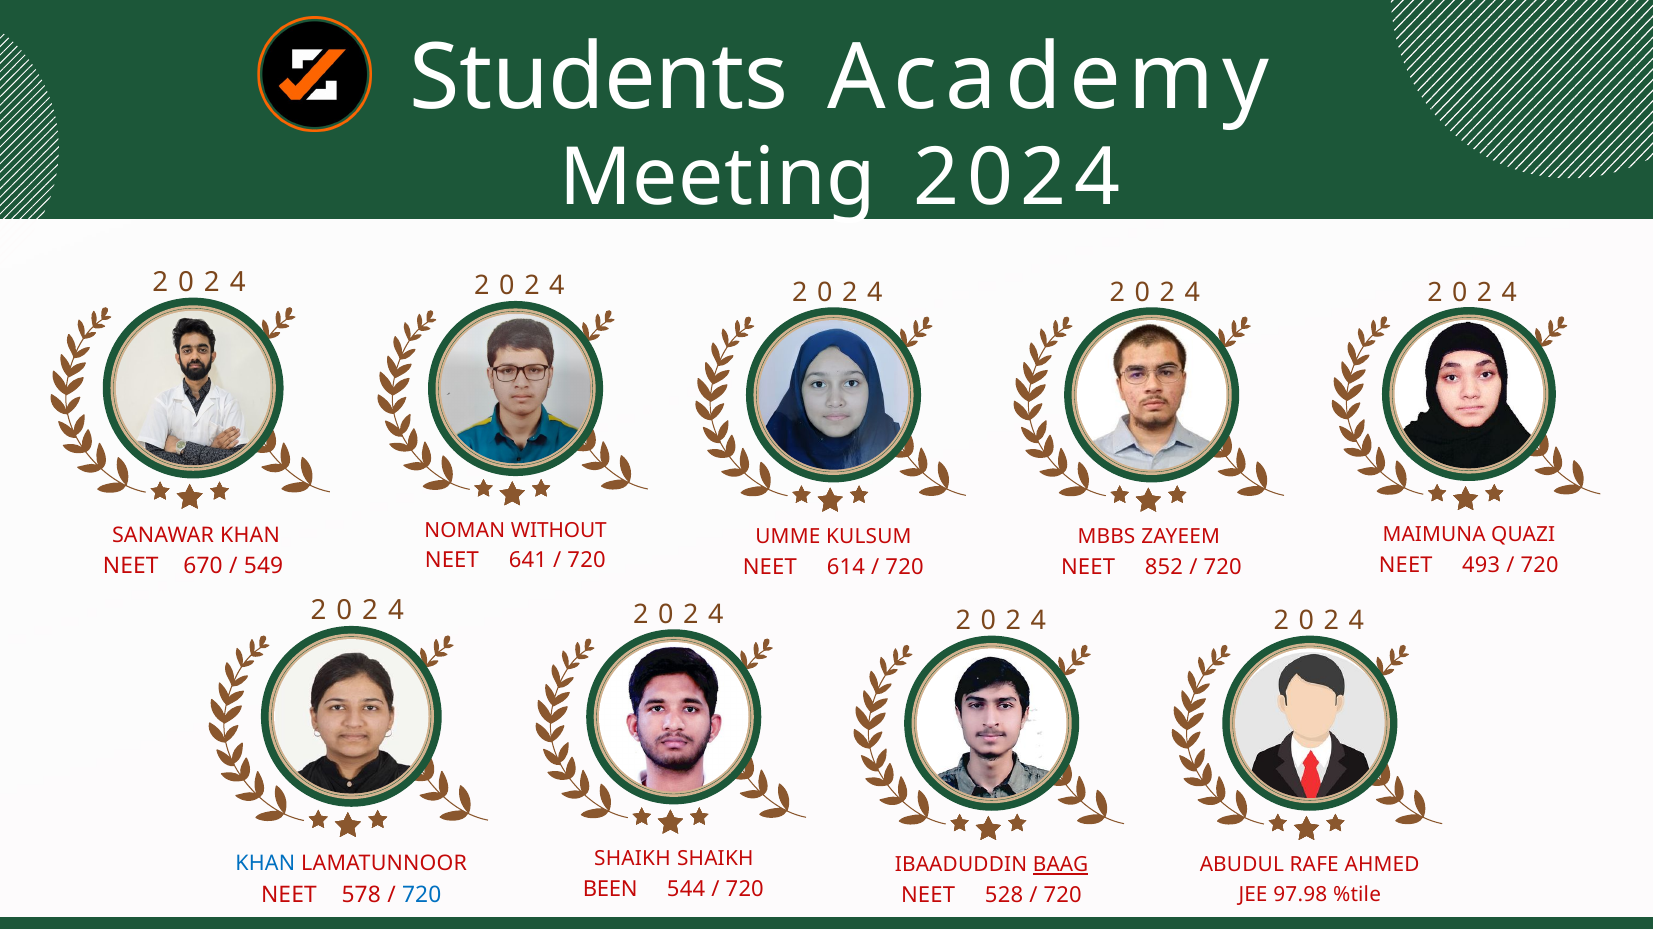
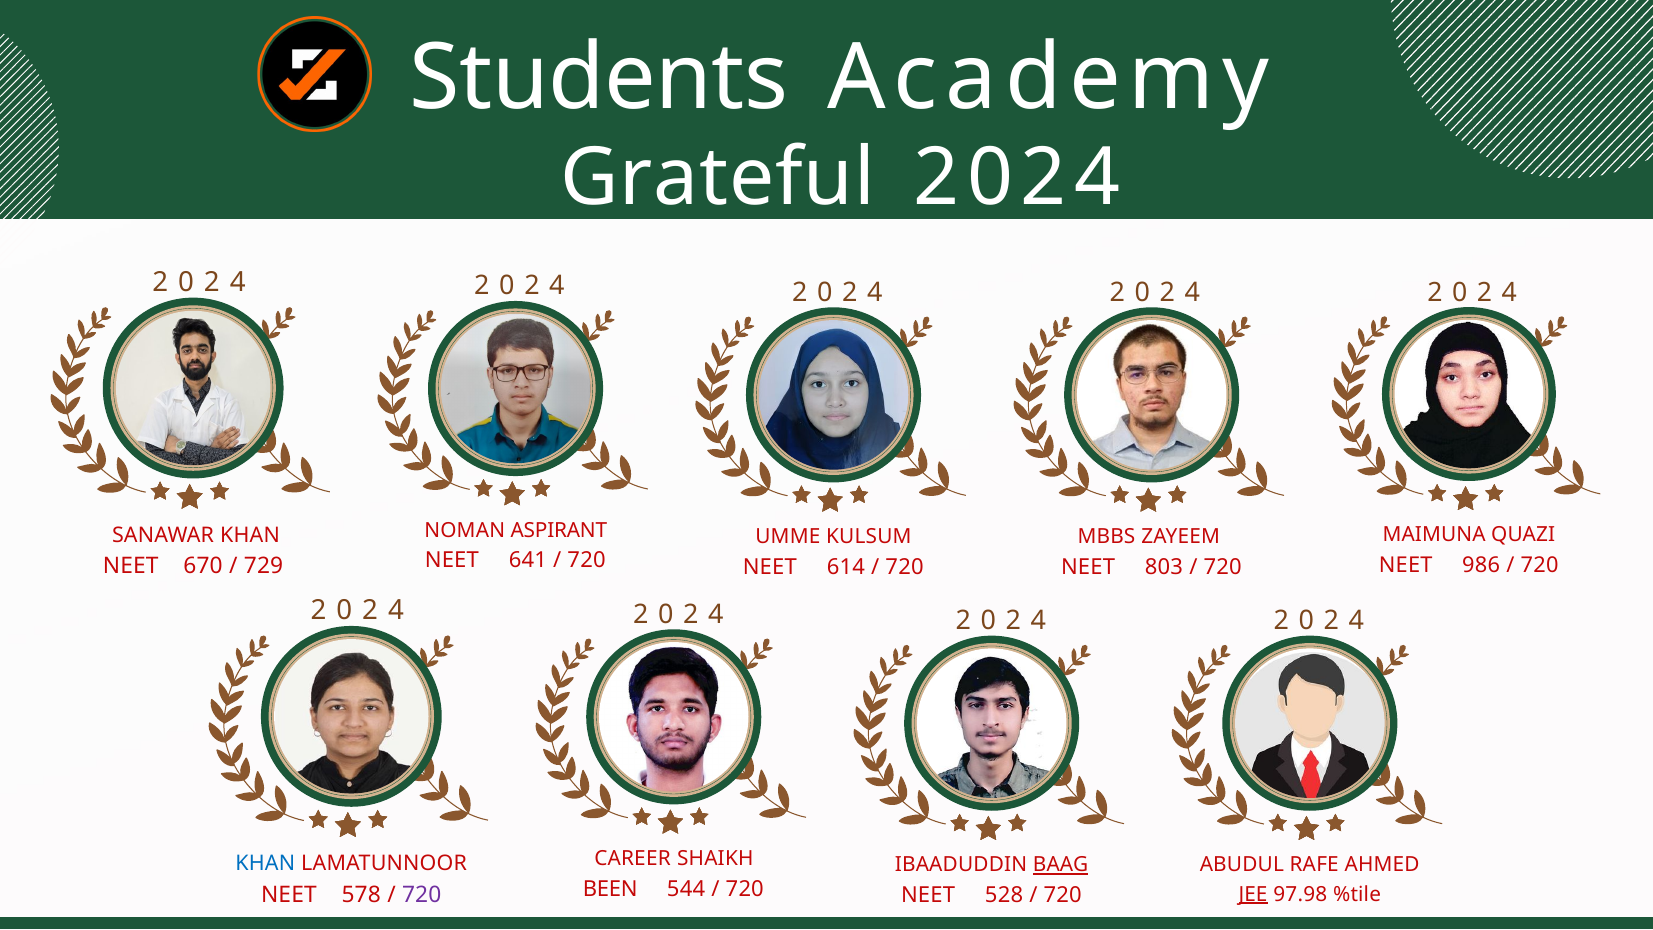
Meeting: Meeting -> Grateful (718, 178)
WITHOUT: WITHOUT -> ASPIRANT (559, 530)
493: 493 -> 986 (1481, 565)
549: 549 -> 729 (264, 566)
852: 852 -> 803 (1164, 567)
SHAIKH: SHAIKH -> CAREER (632, 858)
720 colour: blue -> purple (422, 895)
JEE underline: none -> present (1253, 894)
